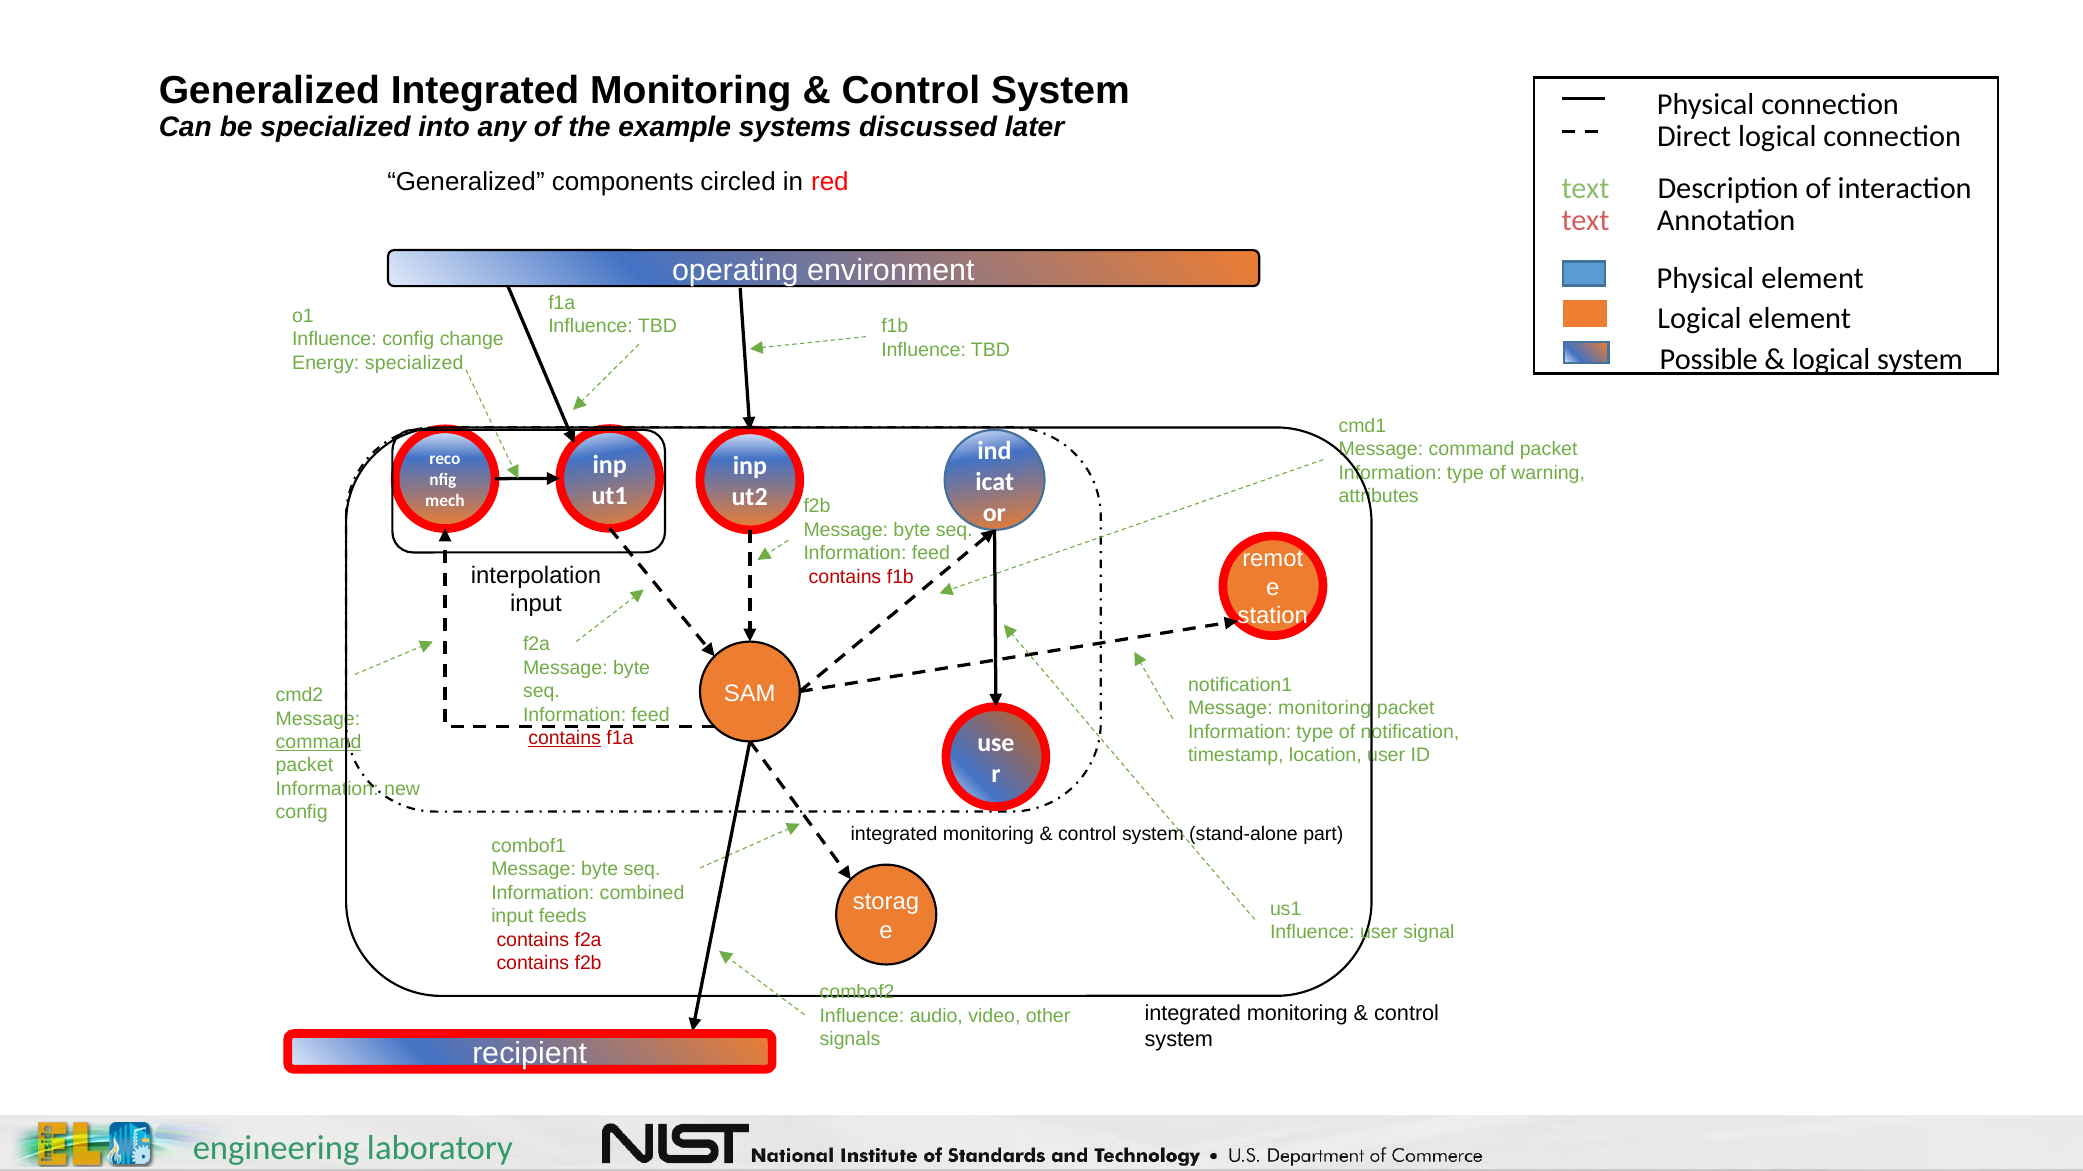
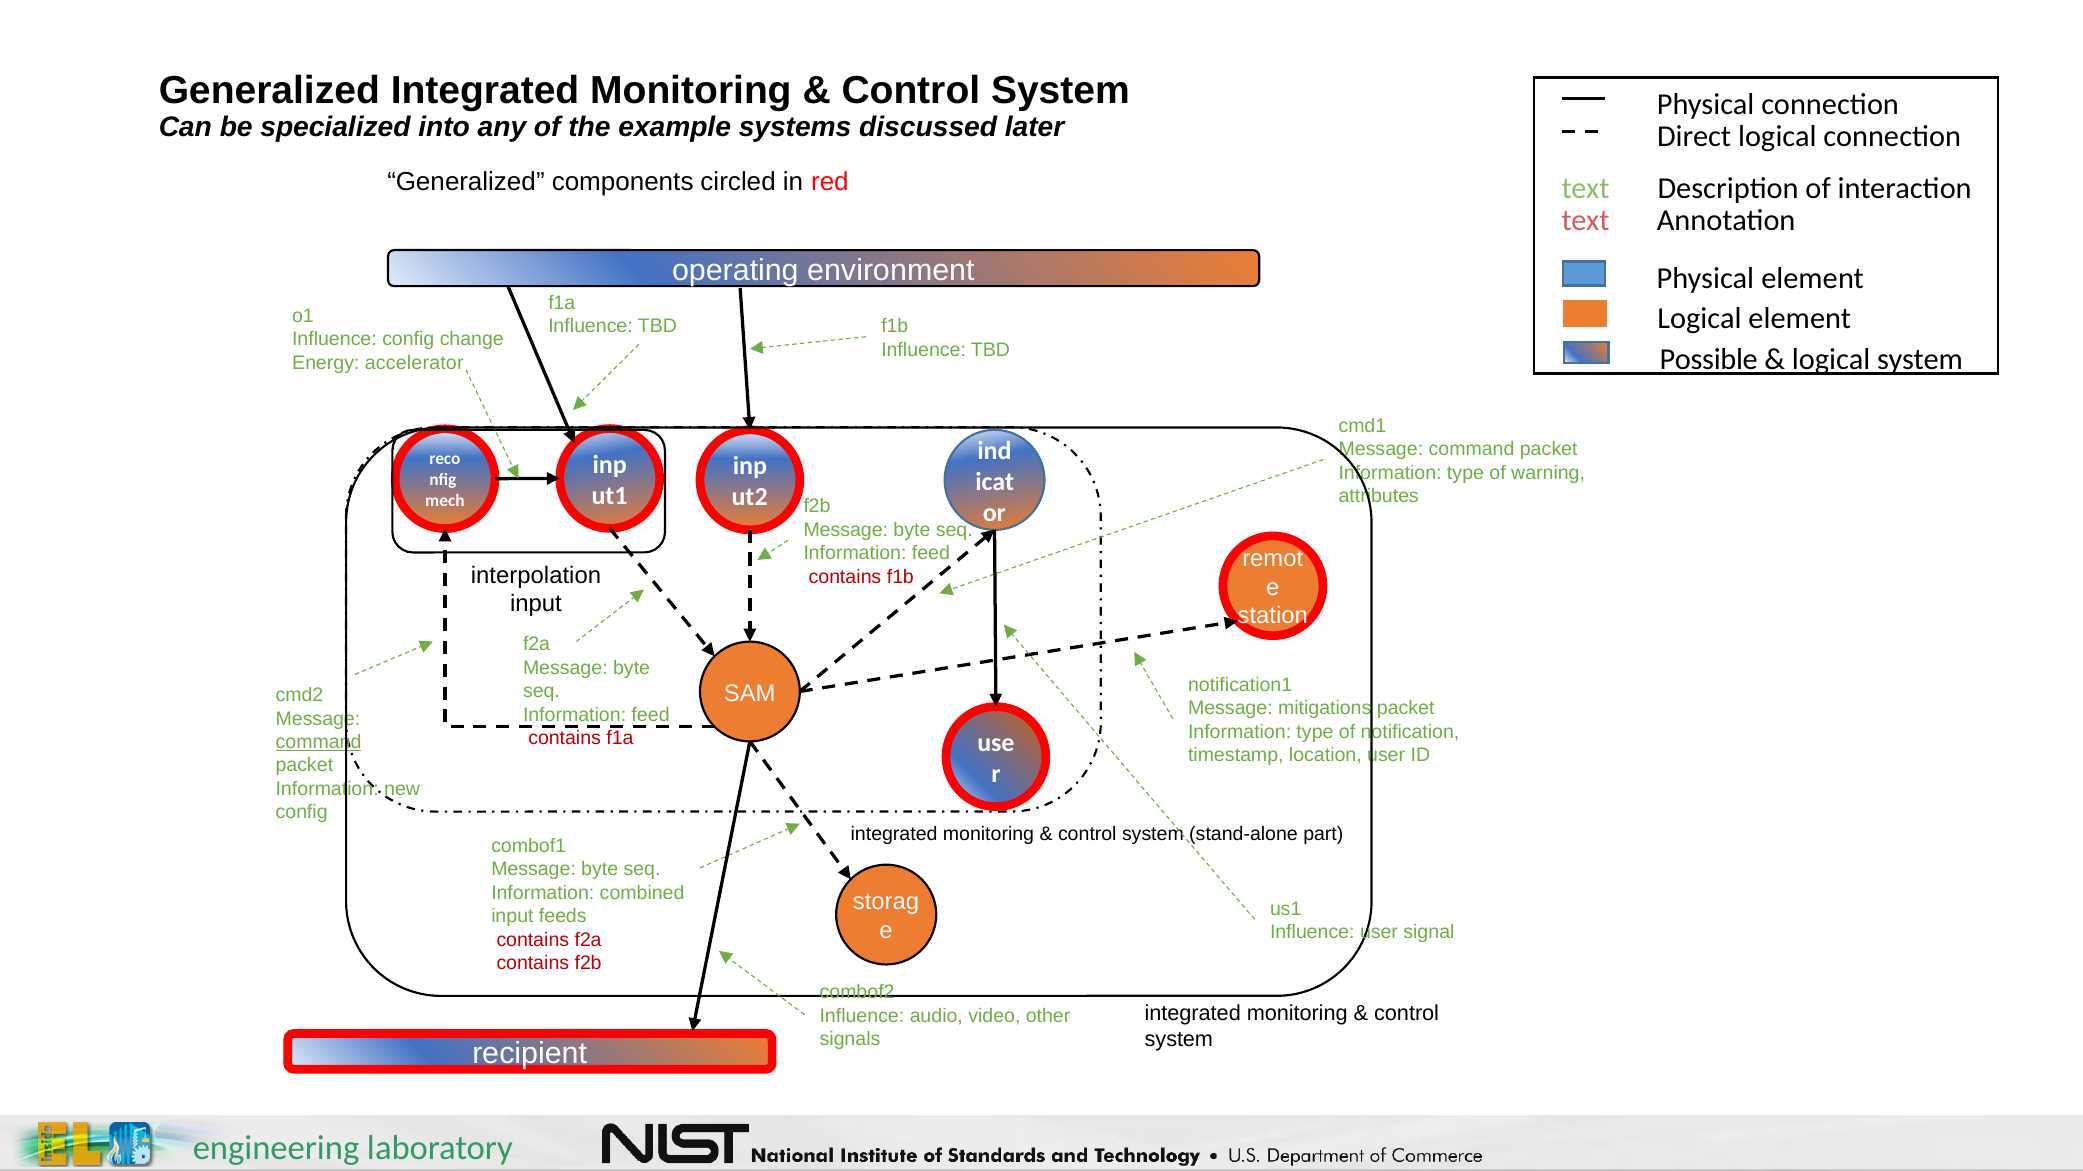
Energy specialized: specialized -> accelerator (414, 363)
Message monitoring: monitoring -> mitigations (1325, 709)
contains underline: present -> none (565, 738)
